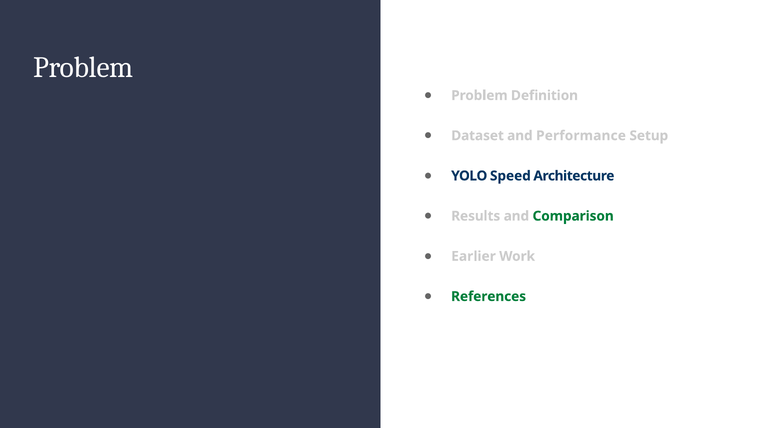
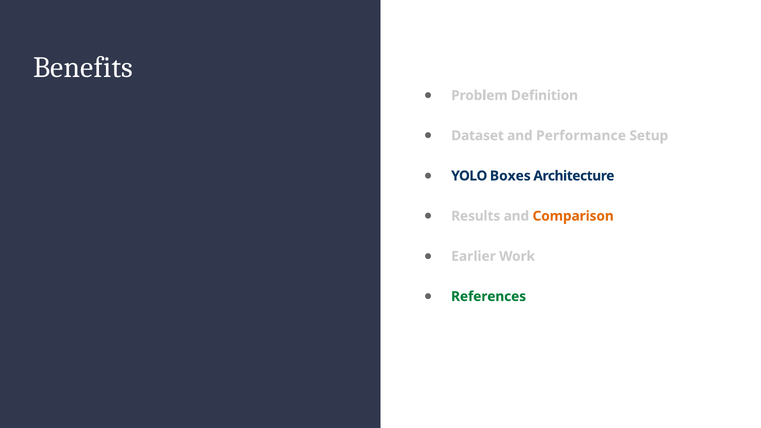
Problem: Problem -> Benefits (83, 67)
Speed: Speed -> Boxes (510, 176)
Comparison colour: green -> orange (573, 216)
